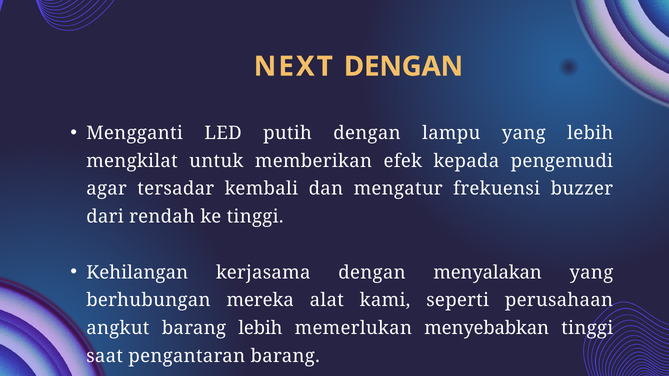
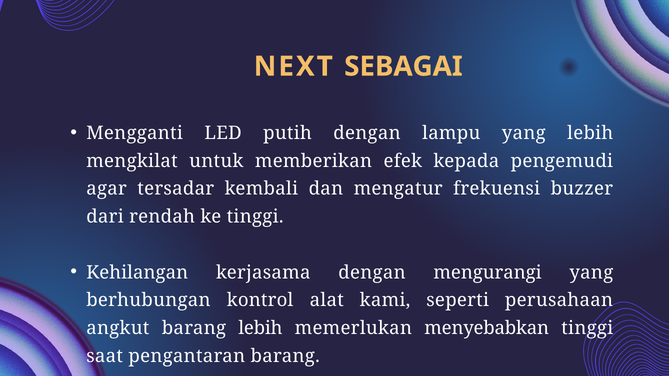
NEXT DENGAN: DENGAN -> SEBAGAI (403, 66)
menyalakan: menyalakan -> mengurangi (488, 273)
mereka: mereka -> kontrol (260, 300)
